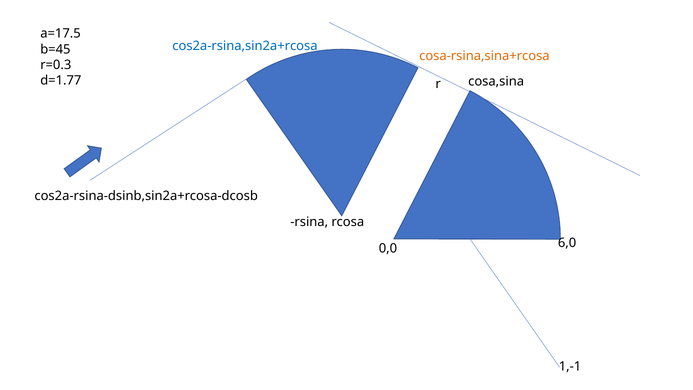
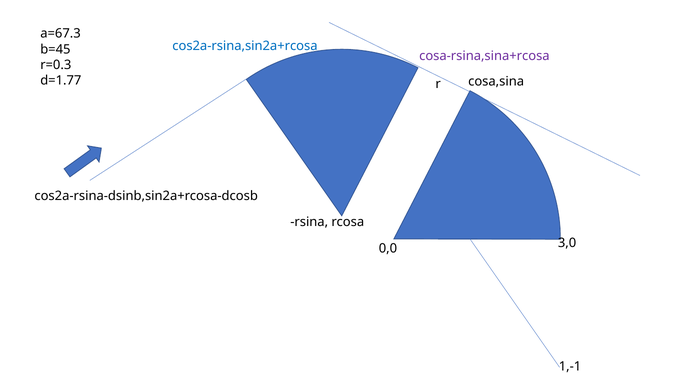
a=17.5: a=17.5 -> a=67.3 (60, 34)
cosa-rsina,sina+rcosa colour: orange -> purple (484, 56)
6,0: 6,0 -> 3,0 (567, 243)
